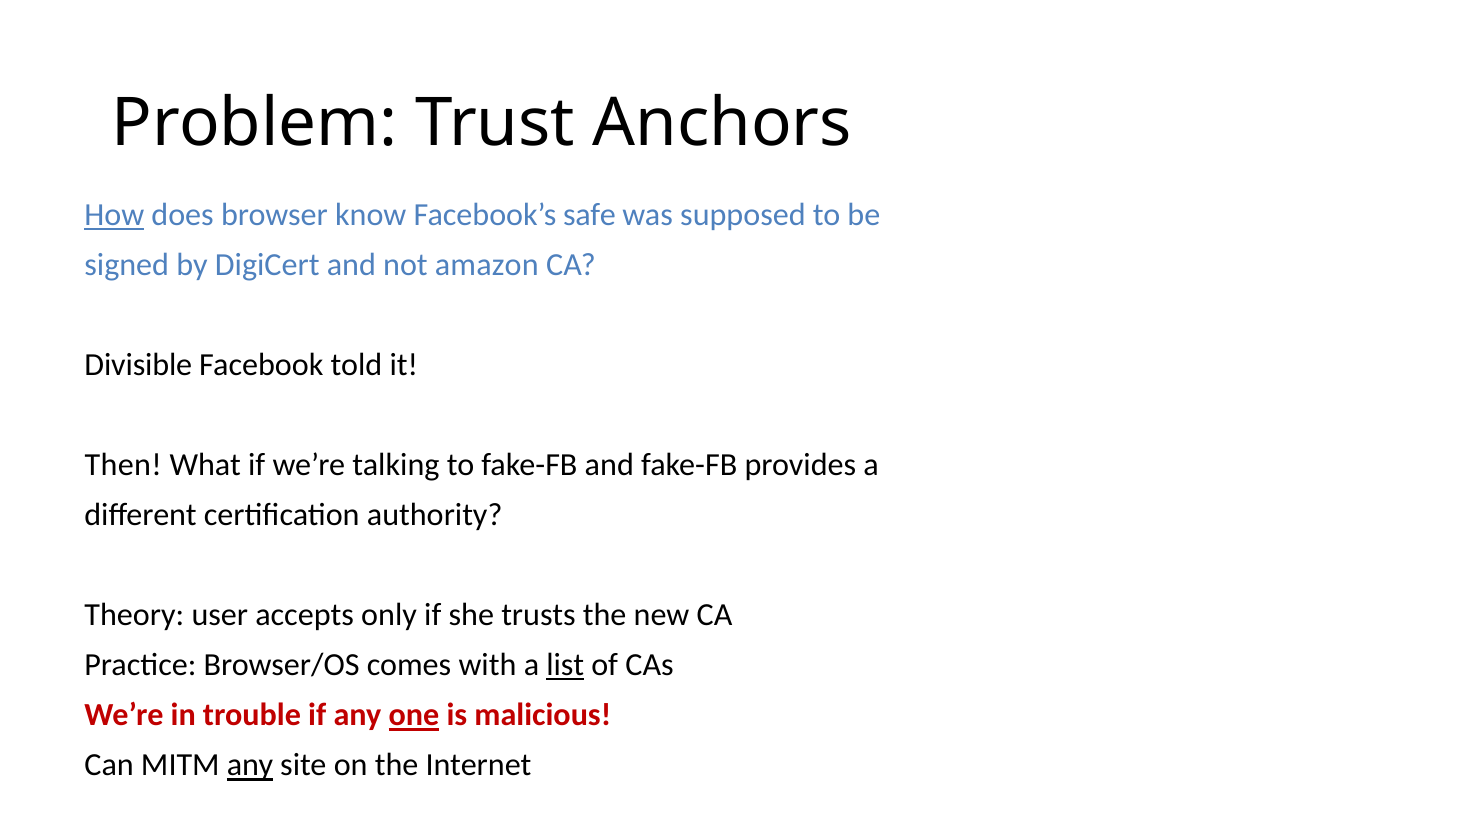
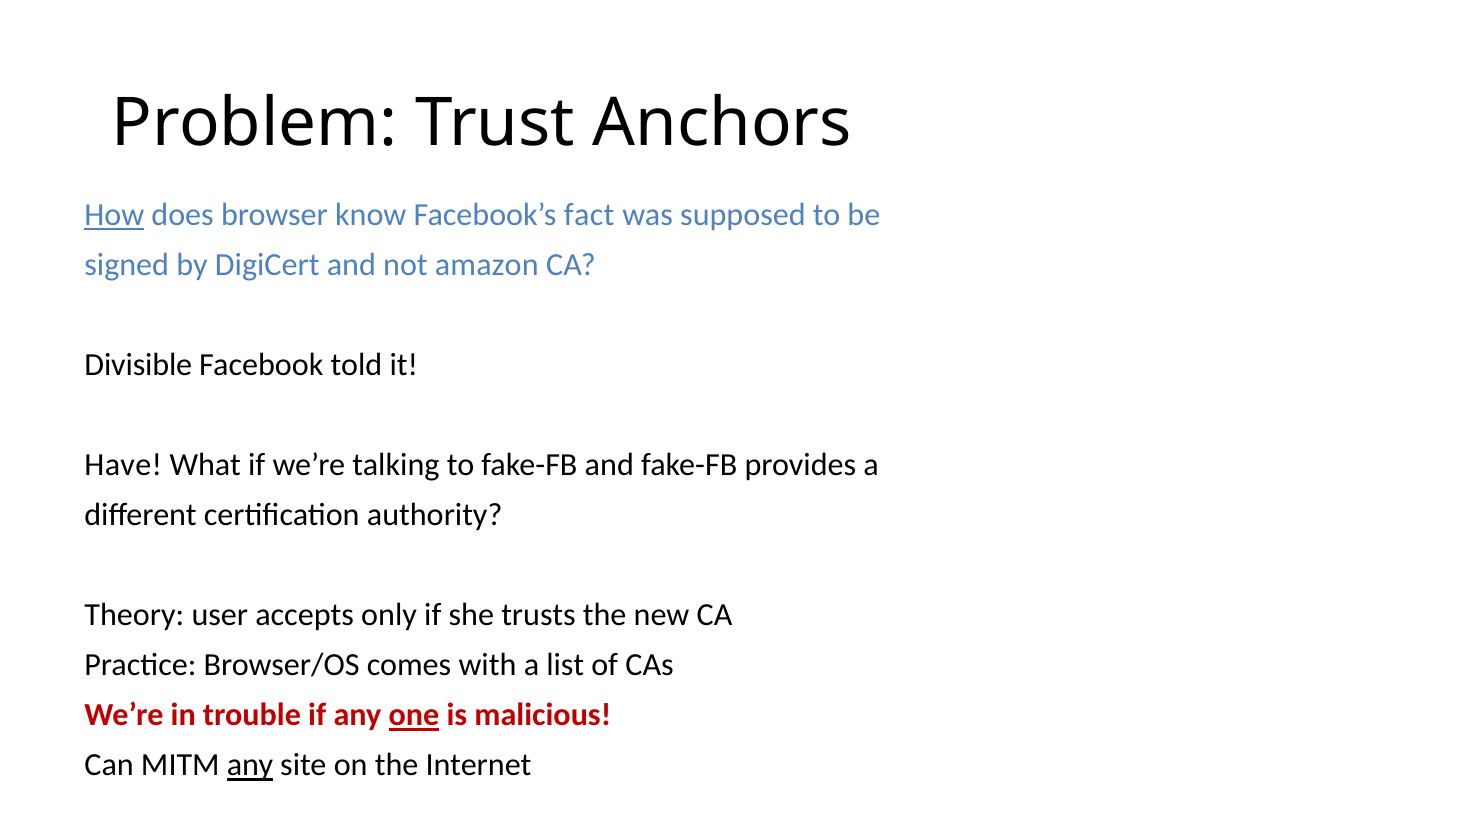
safe: safe -> fact (589, 215)
Then: Then -> Have (123, 466)
list underline: present -> none (565, 666)
